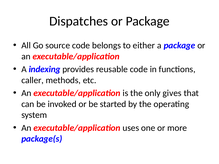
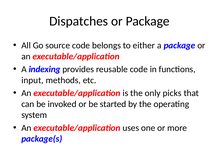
caller: caller -> input (32, 80)
gives: gives -> picks (172, 93)
